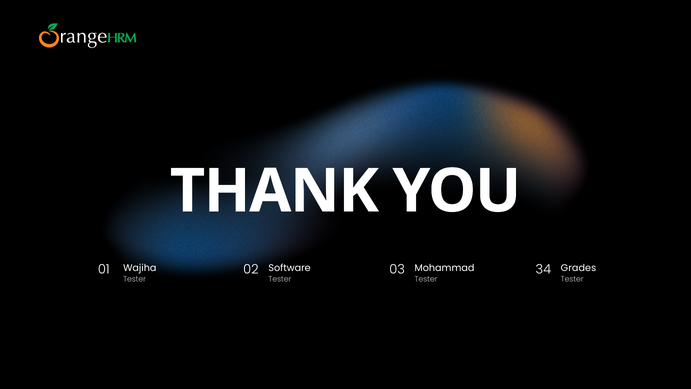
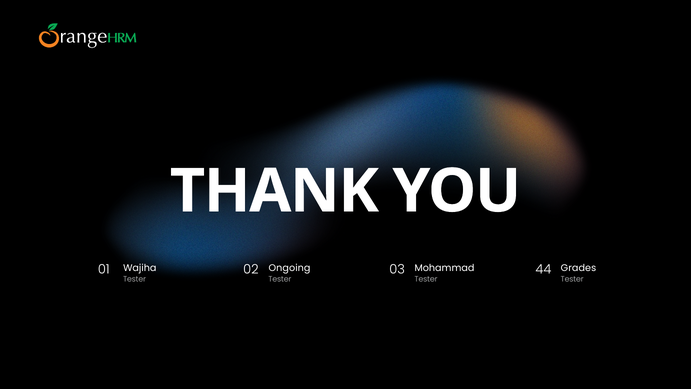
Software: Software -> Ongoing (290, 268)
34: 34 -> 44 (543, 269)
